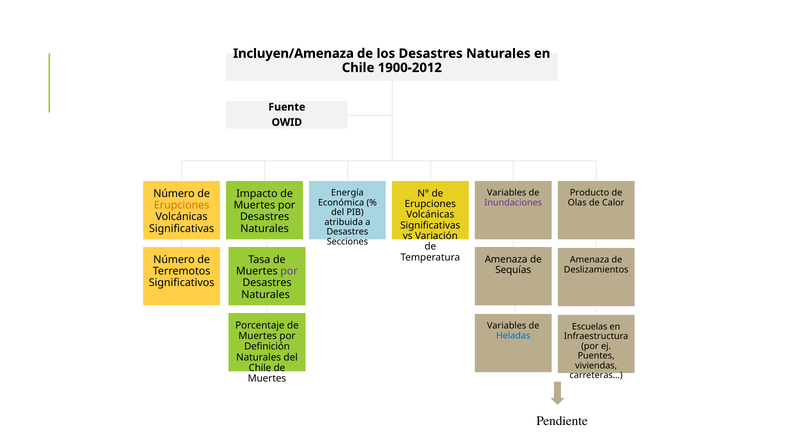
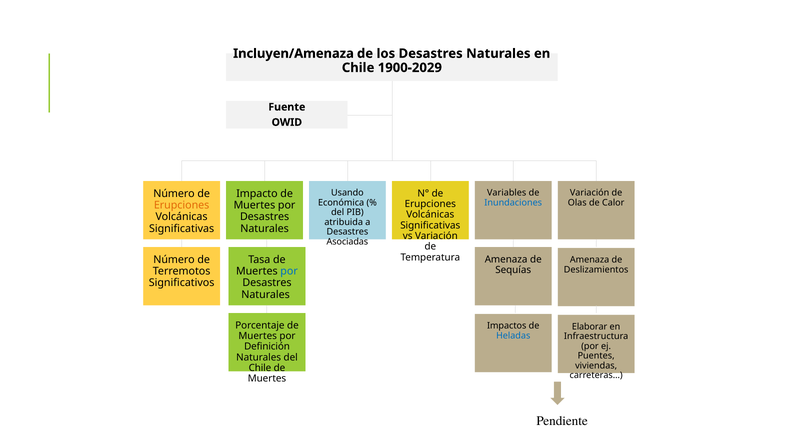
1900-2012: 1900-2012 -> 1900-2029 (410, 68)
Energía: Energía -> Usando (347, 193)
Producto: Producto -> Variación (590, 193)
Inundaciones colour: purple -> blue (513, 203)
Secciones: Secciones -> Asociadas (347, 242)
por colour: purple -> blue (289, 271)
Variables: Variables -> Impactos (507, 326)
Escuelas: Escuelas -> Elaborar (590, 326)
